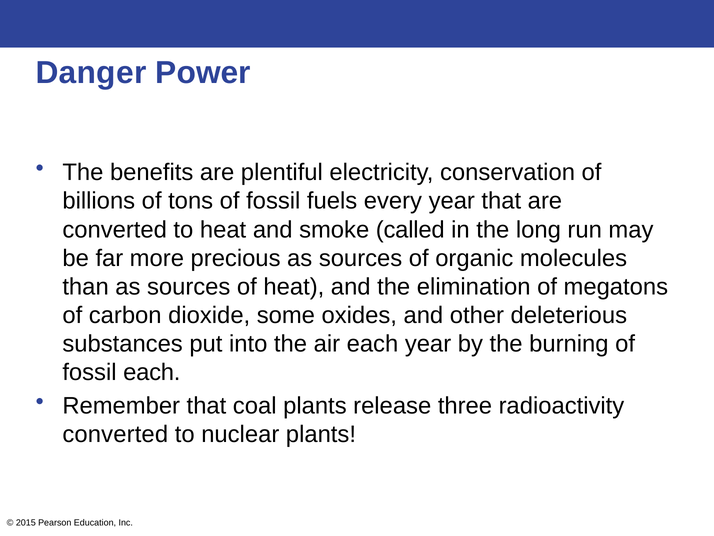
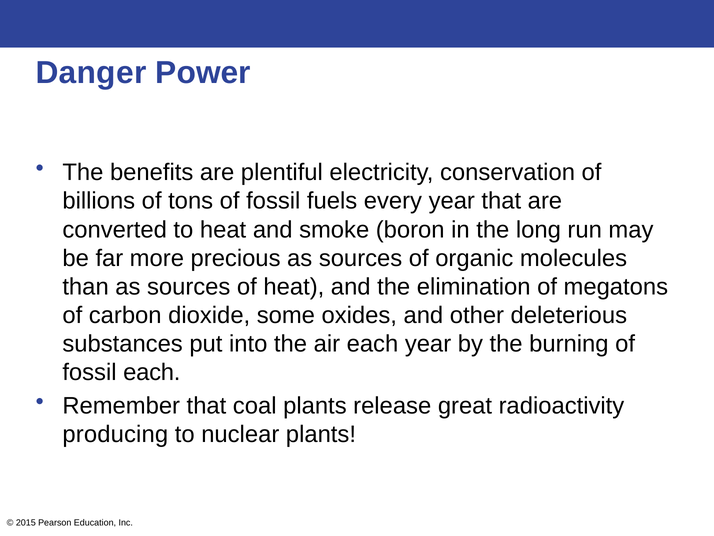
called: called -> boron (410, 229)
three: three -> great (465, 406)
converted: converted -> producing (115, 434)
